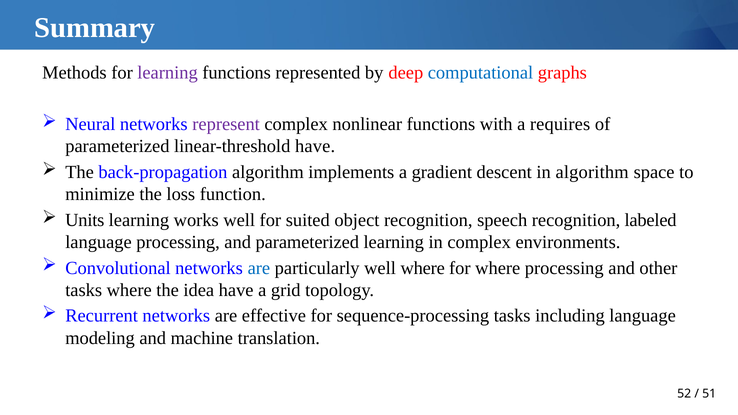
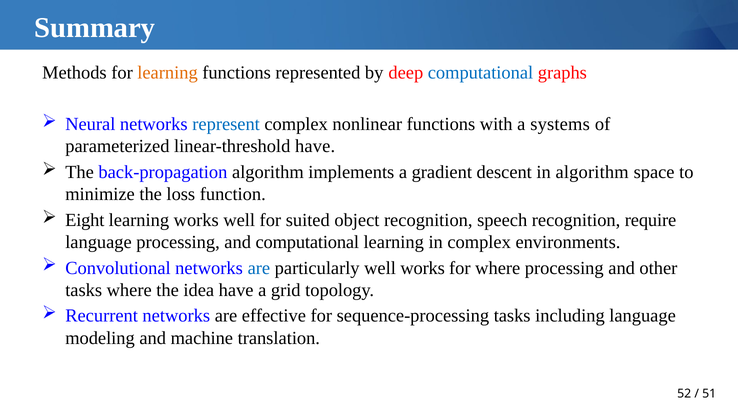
learning colour: purple -> orange (168, 72)
represent colour: purple -> blue (226, 124)
requires: requires -> systems (560, 124)
Units: Units -> Eight (85, 220)
labeled: labeled -> require (651, 220)
and parameterized: parameterized -> computational (307, 242)
well where: where -> works (423, 268)
